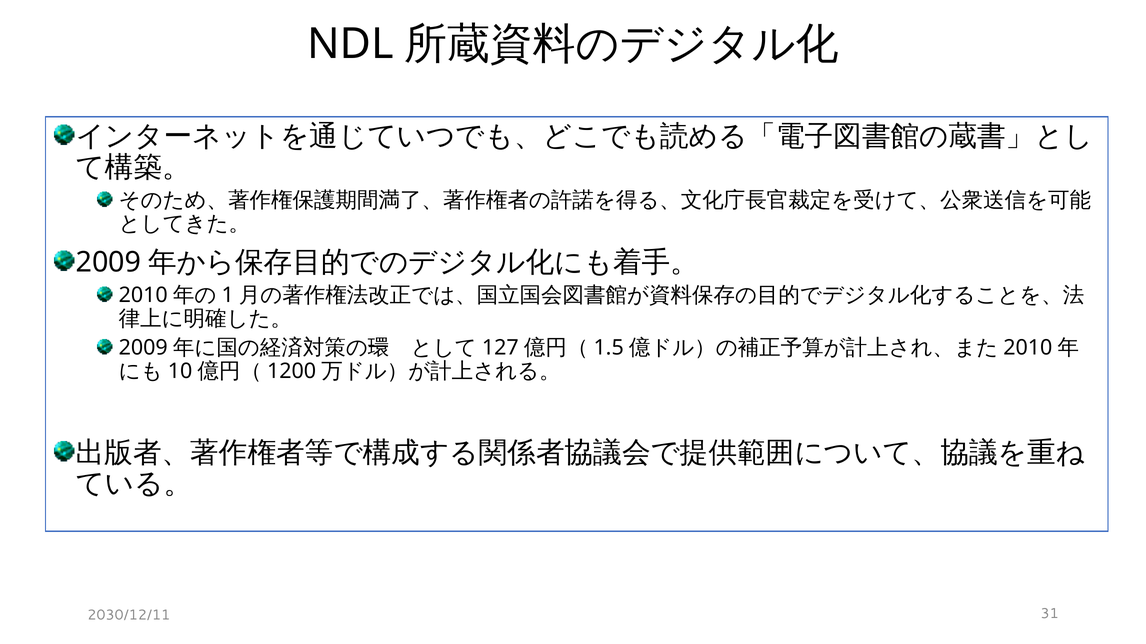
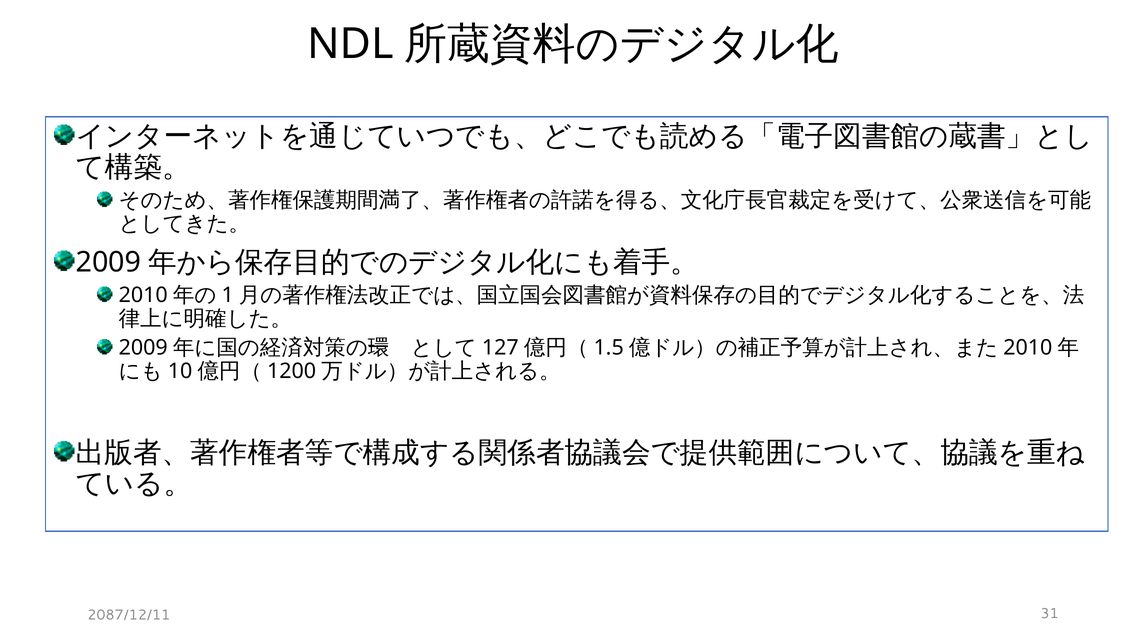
2030/12/11: 2030/12/11 -> 2087/12/11 (129, 616)
